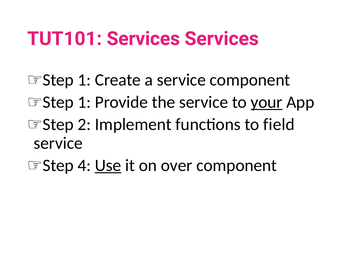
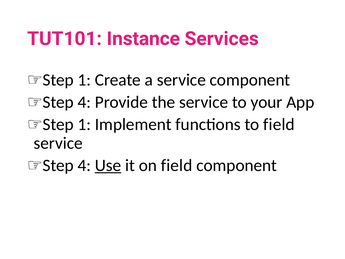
TUT101 Services: Services -> Instance (143, 39)
1: 1 -> 4 (84, 102)
your underline: present -> none (267, 102)
2: 2 -> 1 (84, 124)
on over: over -> field (177, 165)
